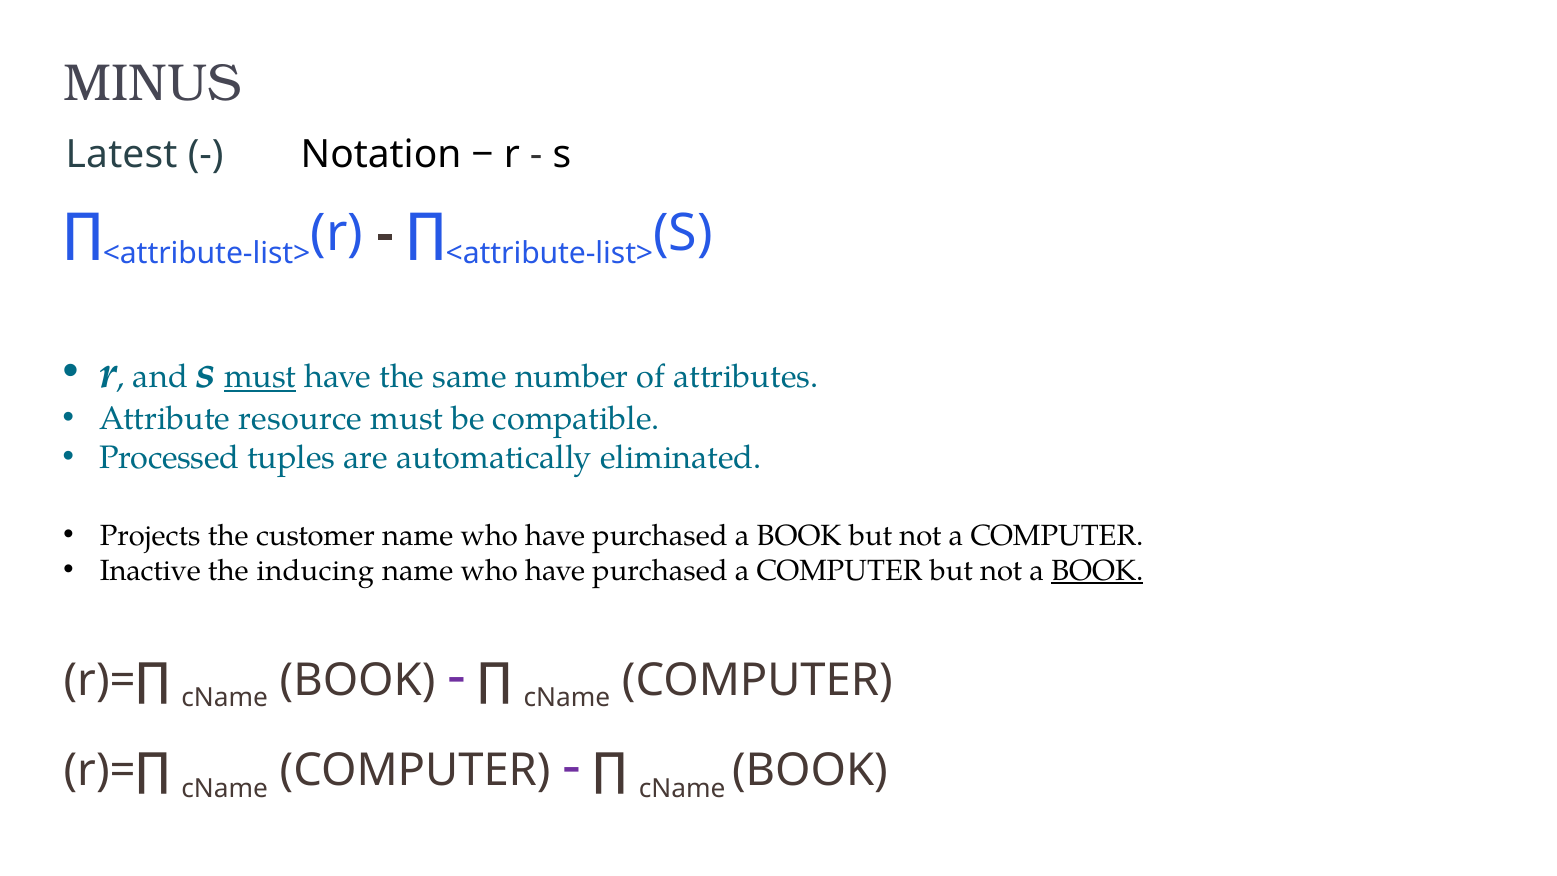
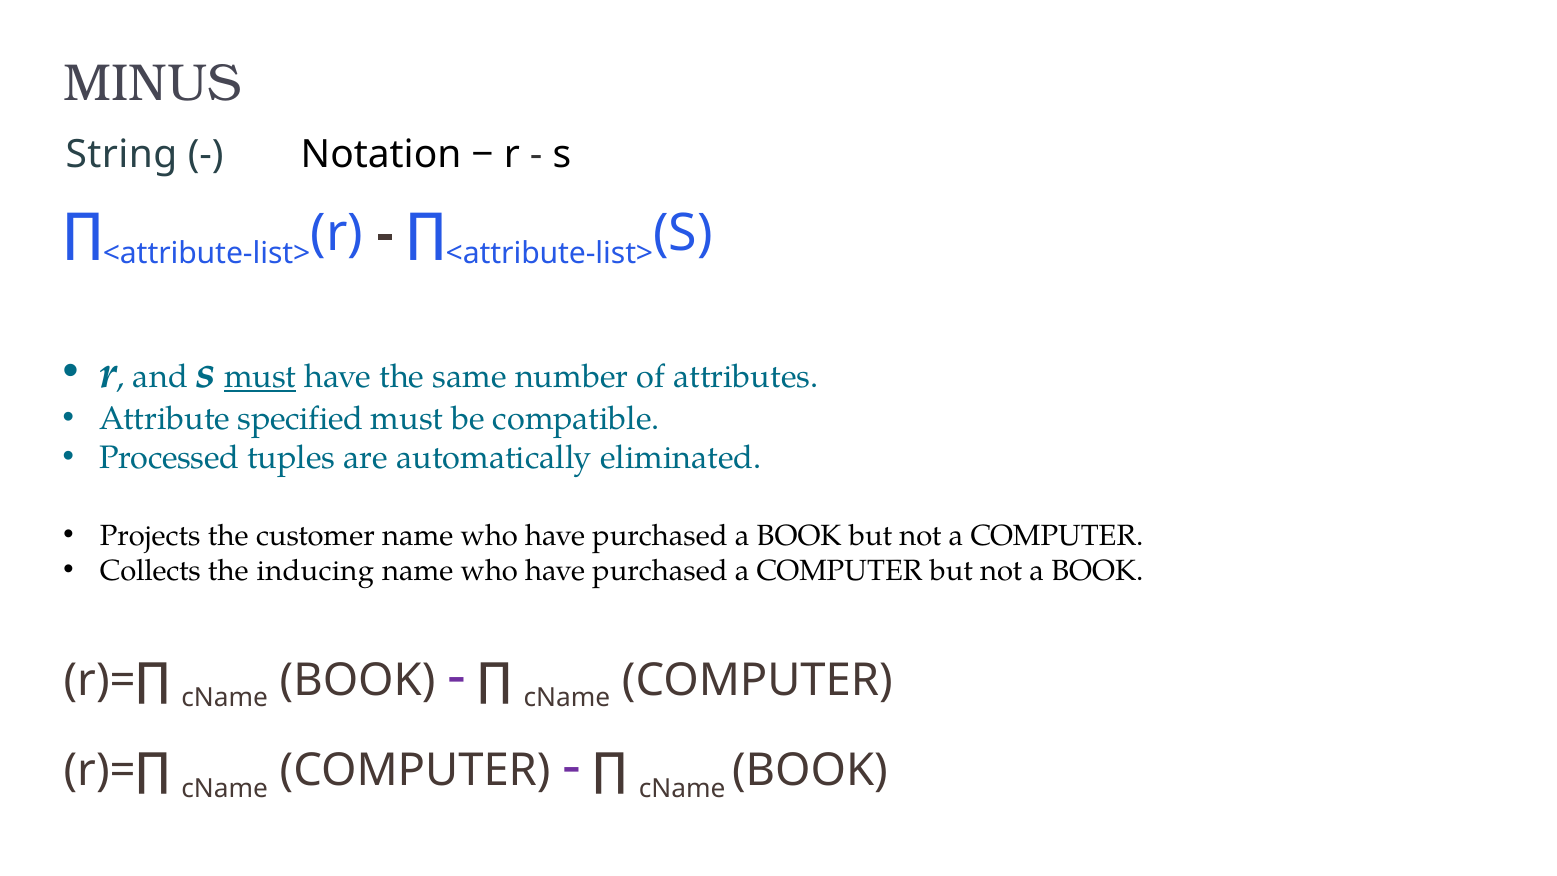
Latest: Latest -> String (121, 155)
resource: resource -> specified (301, 418)
Inactive: Inactive -> Collects (150, 571)
BOOK underline: present -> none (1097, 571)
